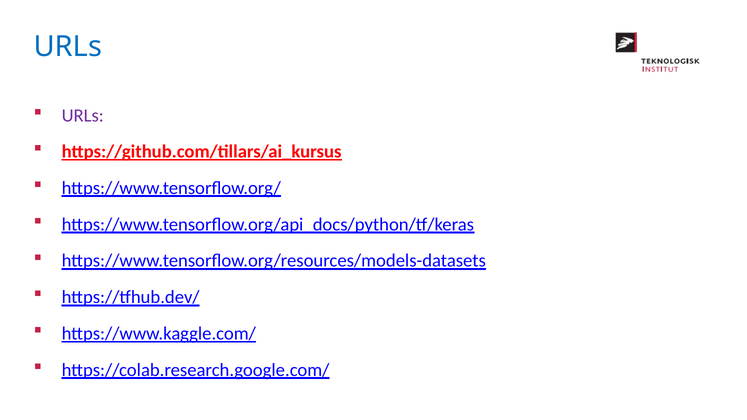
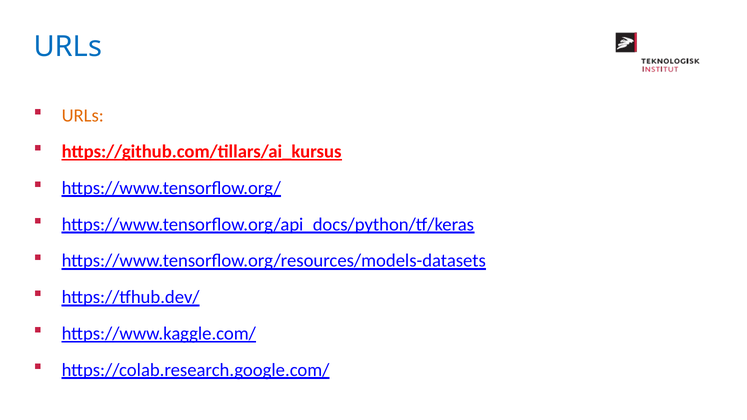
URLs colour: purple -> orange (83, 116)
